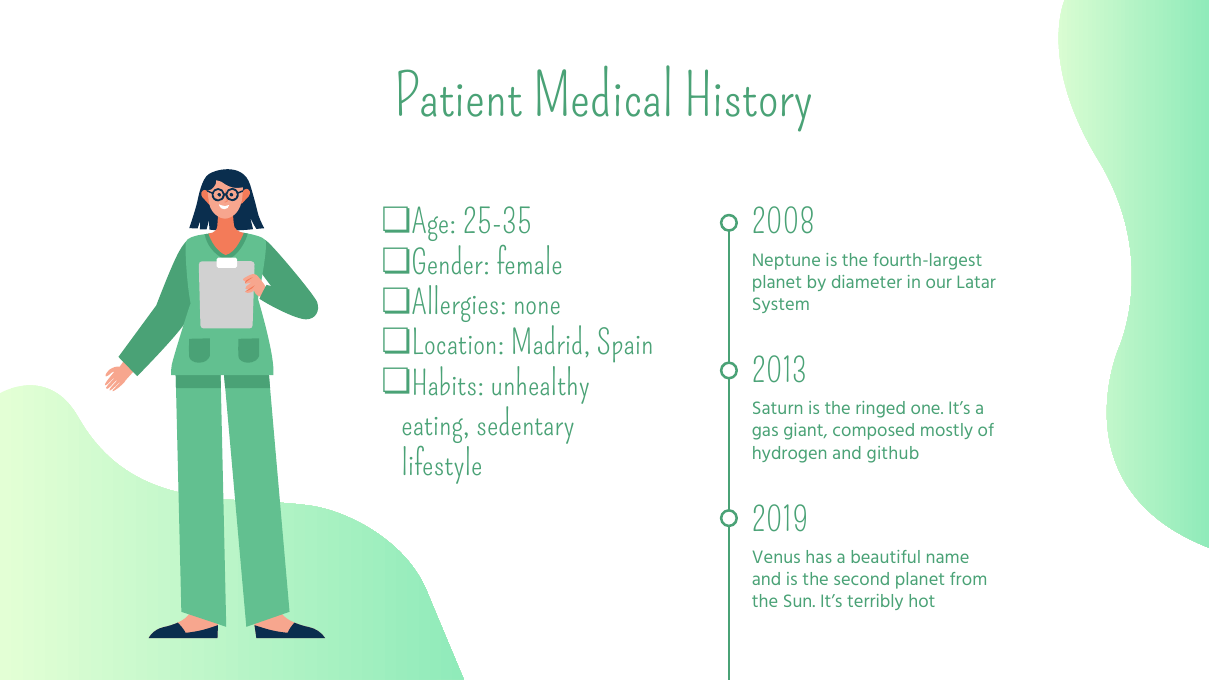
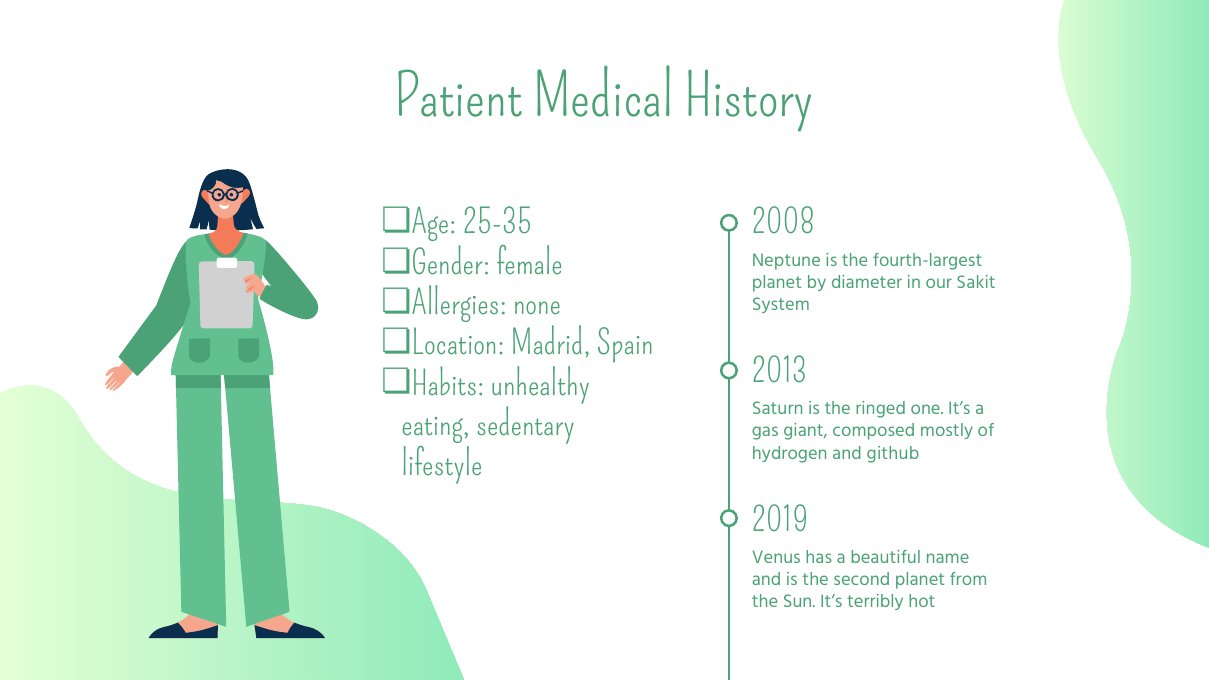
Latar: Latar -> Sakit (976, 282)
